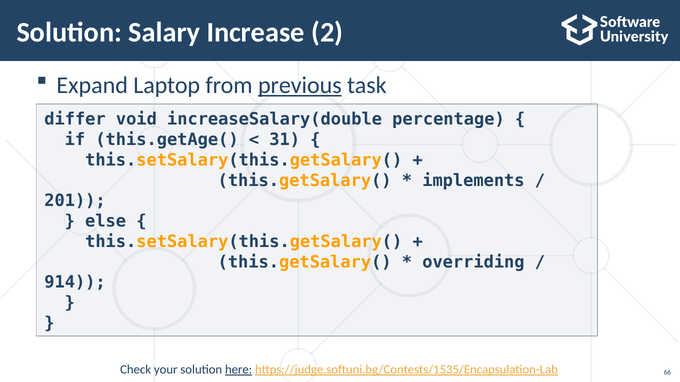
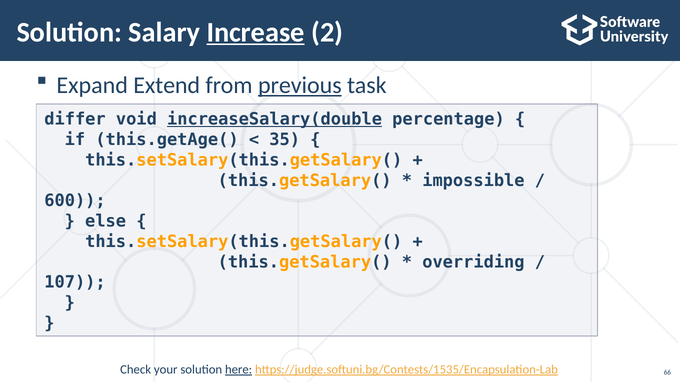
Increase underline: none -> present (256, 32)
Laptop: Laptop -> Extend (167, 86)
increaseSalary(double underline: none -> present (275, 119)
31: 31 -> 35 (285, 140)
implements: implements -> impossible (473, 181)
201: 201 -> 600 (75, 201)
914: 914 -> 107 (75, 283)
